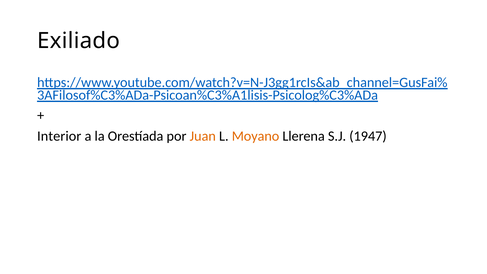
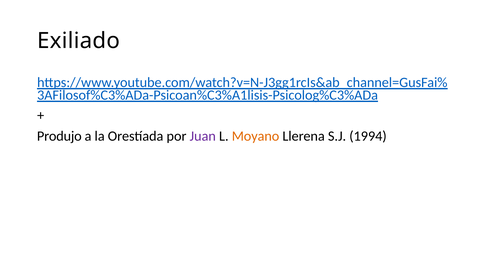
Interior: Interior -> Produjo (59, 136)
Juan colour: orange -> purple (203, 136)
1947: 1947 -> 1994 (368, 136)
